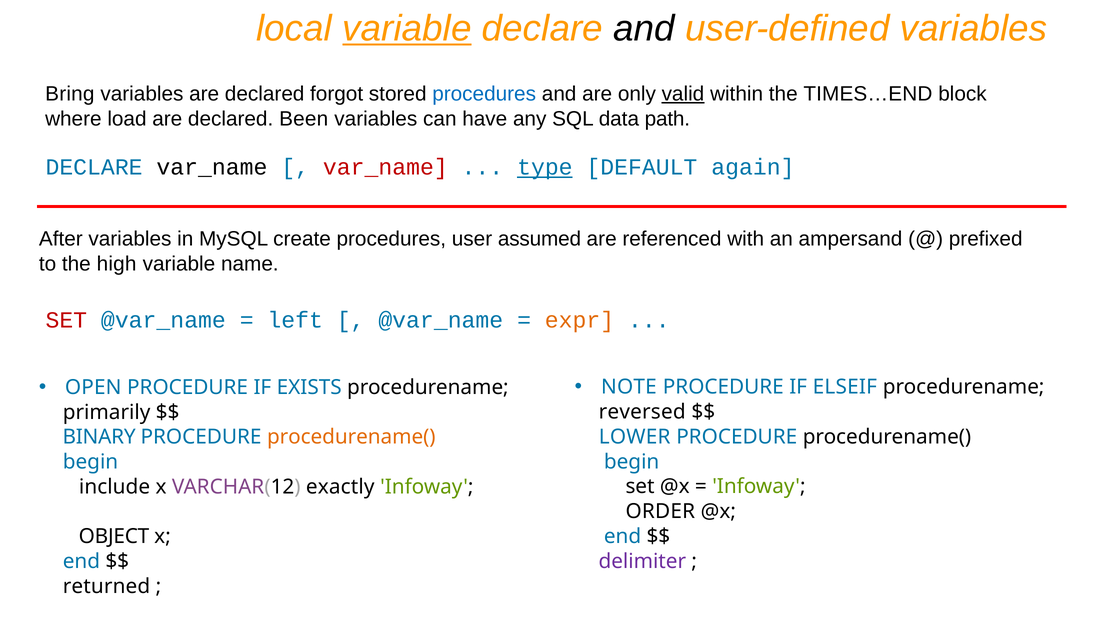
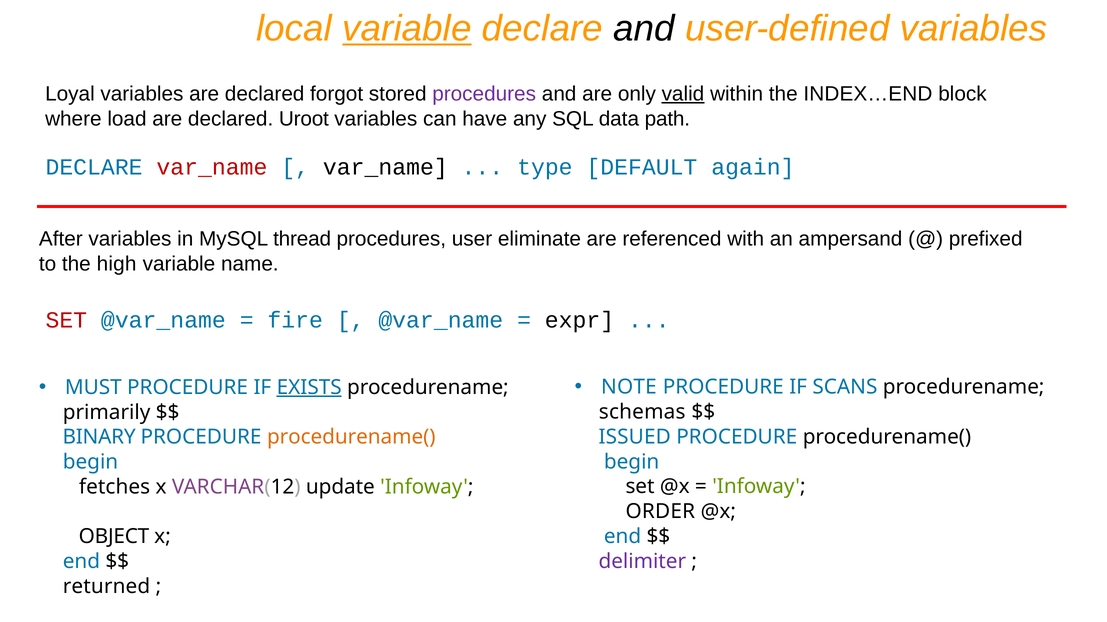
Bring: Bring -> Loyal (70, 94)
procedures colour: blue -> purple (484, 94)
TIMES…END: TIMES…END -> INDEX…END (868, 94)
Been: Been -> Uroot (304, 119)
var_name colour: black -> red (212, 167)
var_name colour: red -> black (385, 167)
type underline: present -> none (545, 167)
create: create -> thread (302, 239)
assumed: assumed -> eliminate (539, 239)
left: left -> fire (295, 321)
expr colour: orange -> black (579, 321)
ELSEIF: ELSEIF -> SCANS (845, 387)
OPEN: OPEN -> MUST (93, 388)
EXISTS underline: none -> present (309, 388)
reversed: reversed -> schemas (642, 412)
LOWER: LOWER -> ISSUED (635, 437)
include: include -> fetches (115, 487)
exactly: exactly -> update (340, 487)
